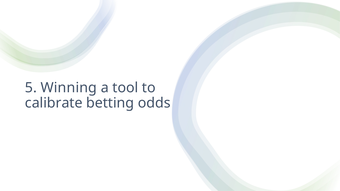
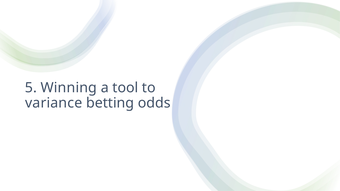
calibrate: calibrate -> variance (54, 103)
